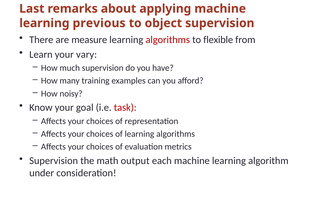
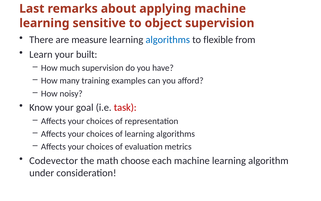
previous: previous -> sensitive (99, 23)
algorithms colour: red -> blue (168, 40)
vary: vary -> built (87, 54)
Supervision: Supervision -> Codevector (54, 160)
output: output -> choose (135, 160)
